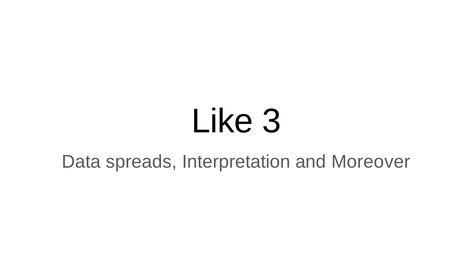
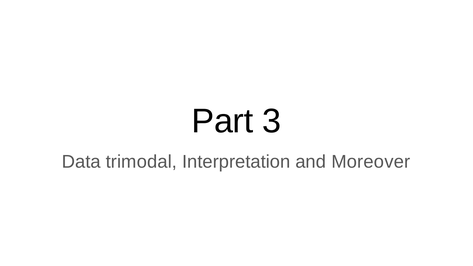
Like: Like -> Part (222, 121)
spreads: spreads -> trimodal (141, 162)
